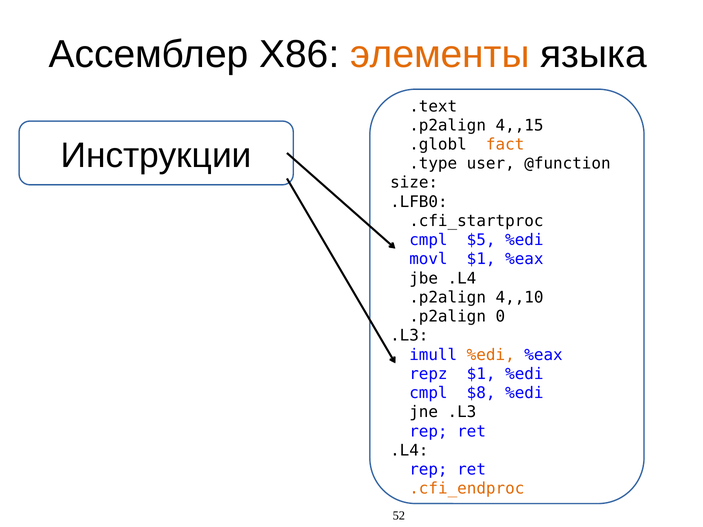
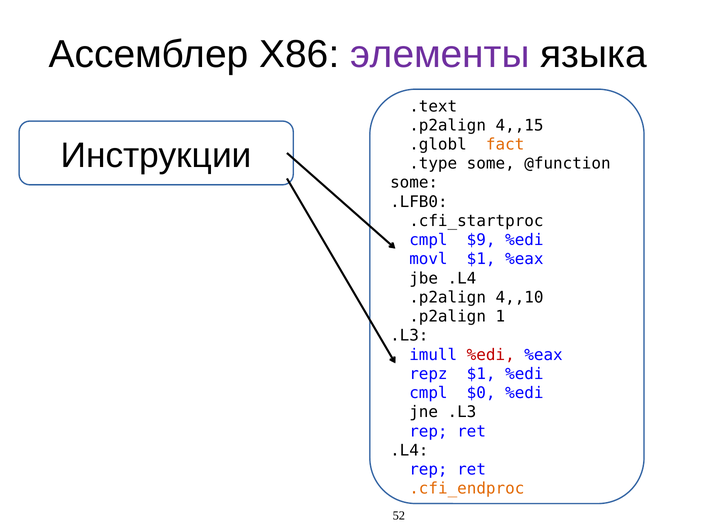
элементы colour: orange -> purple (440, 54)
.type user: user -> some (491, 164)
size: size -> some (414, 183)
$5: $5 -> $9 (481, 240)
0: 0 -> 1 (500, 317)
%edi colour: orange -> red (491, 355)
$8: $8 -> $0 (481, 393)
